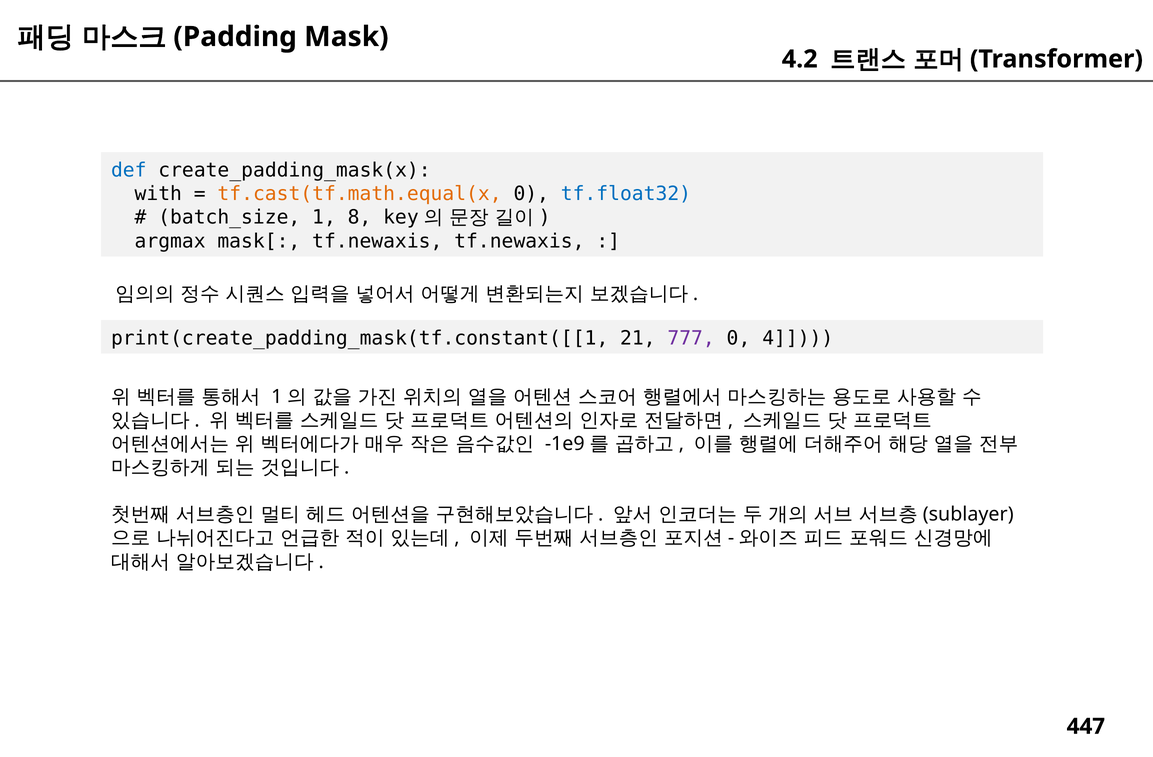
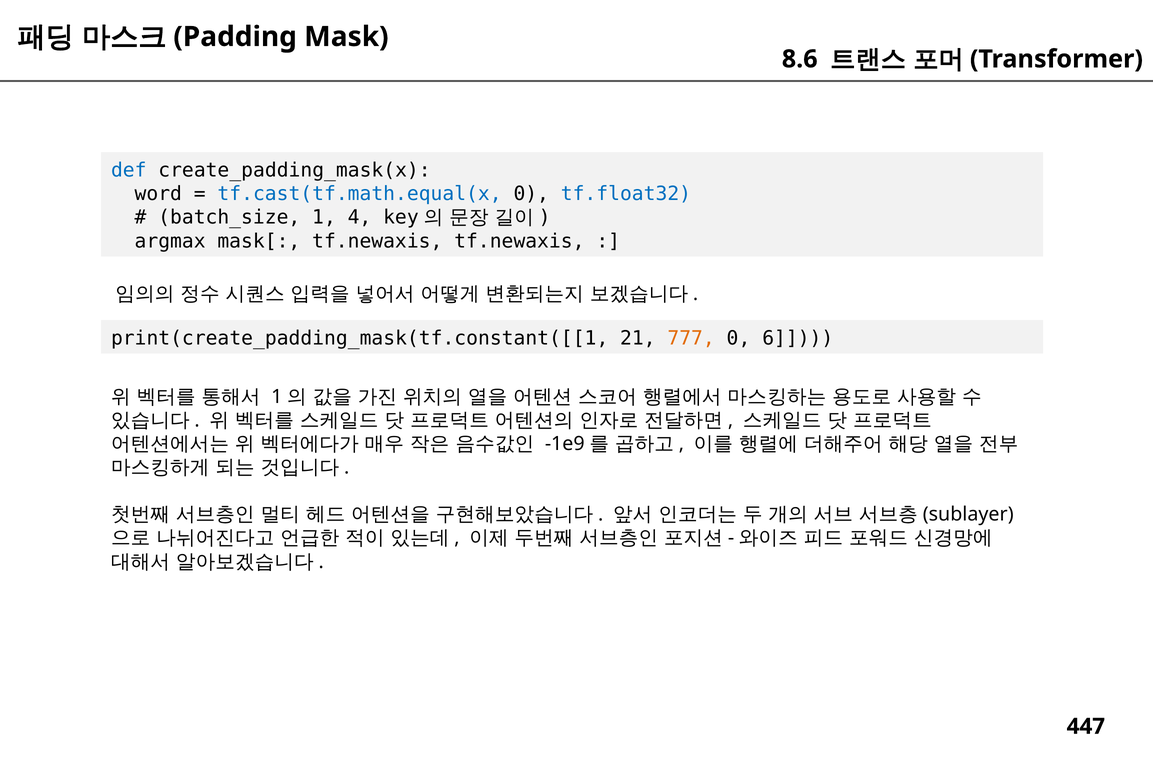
4.2: 4.2 -> 8.6 (800, 59)
with: with -> word (158, 194)
tf.cast(tf.math.equal(x colour: orange -> blue (360, 194)
8: 8 -> 4 (359, 218)
777 colour: purple -> orange (691, 338)
4: 4 -> 6 (798, 338)
